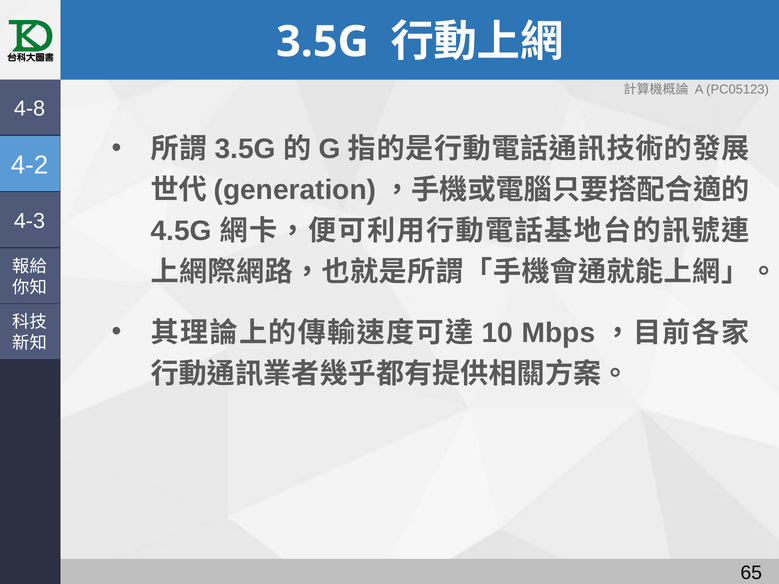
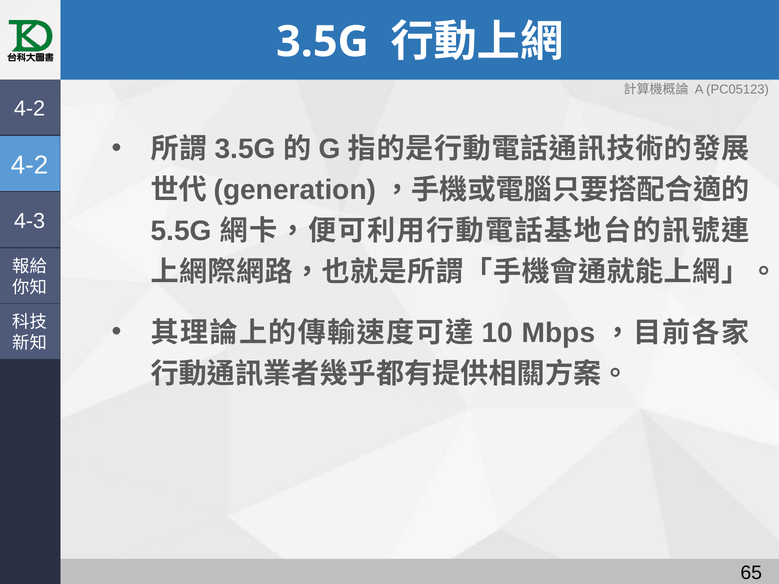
4-8: 4-8 -> 4-2 (30, 109)
4.5G: 4.5G -> 5.5G (181, 231)
